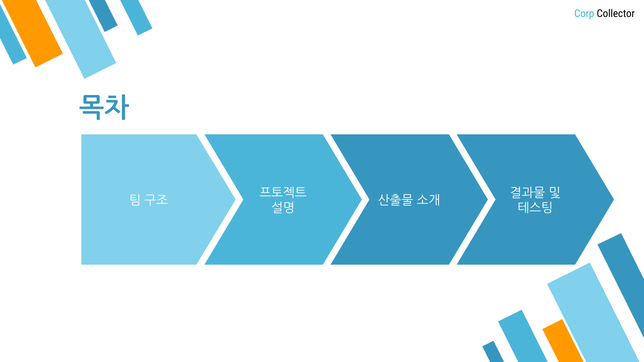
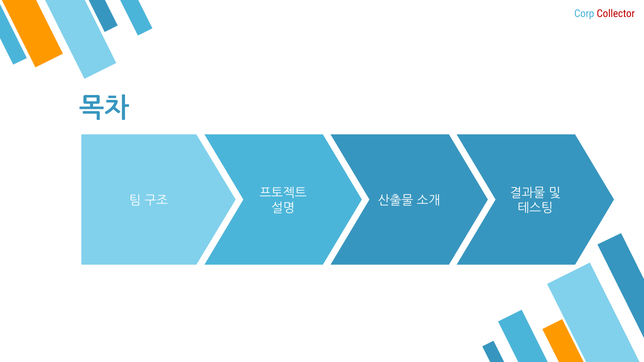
Collector colour: black -> red (616, 14)
